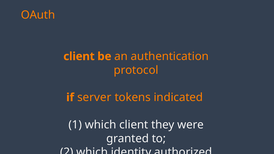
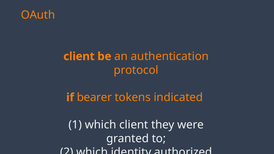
server: server -> bearer (94, 98)
